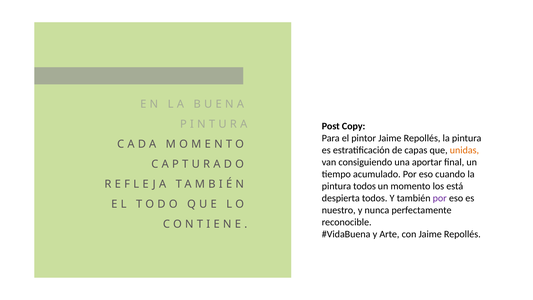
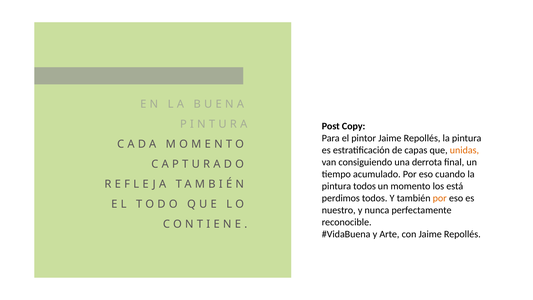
aportar: aportar -> derrota (427, 162)
despierta: despierta -> perdimos (341, 198)
por colour: purple -> orange (440, 198)
